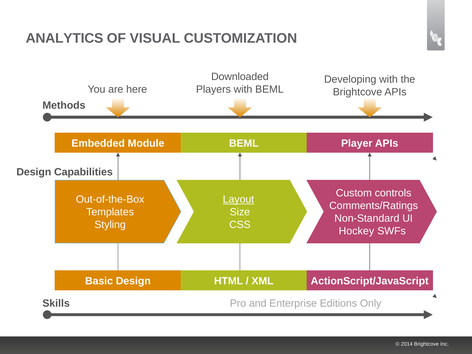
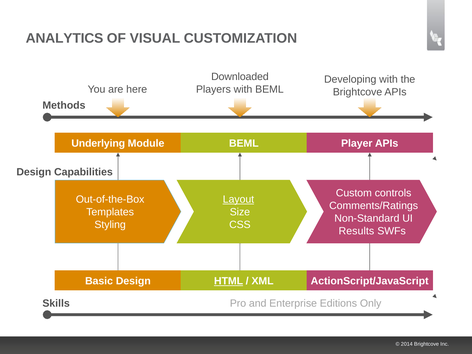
Embedded: Embedded -> Underlying (98, 143)
Hockey: Hockey -> Results (356, 231)
HTML underline: none -> present (229, 281)
